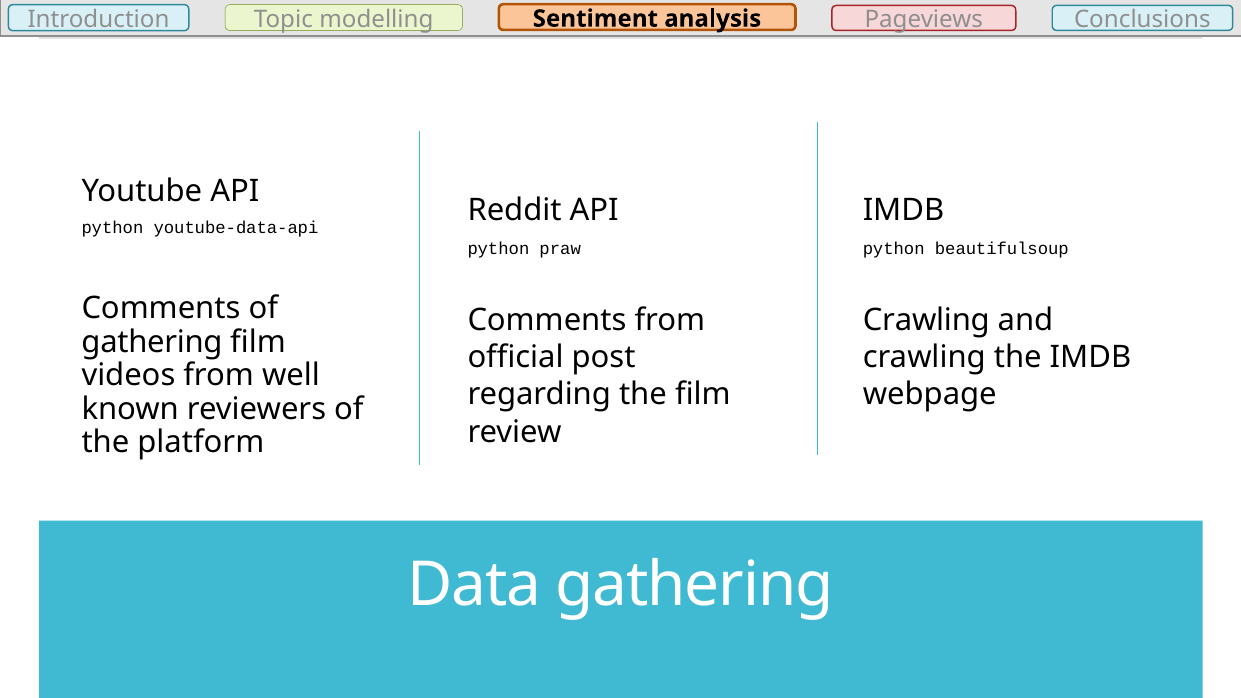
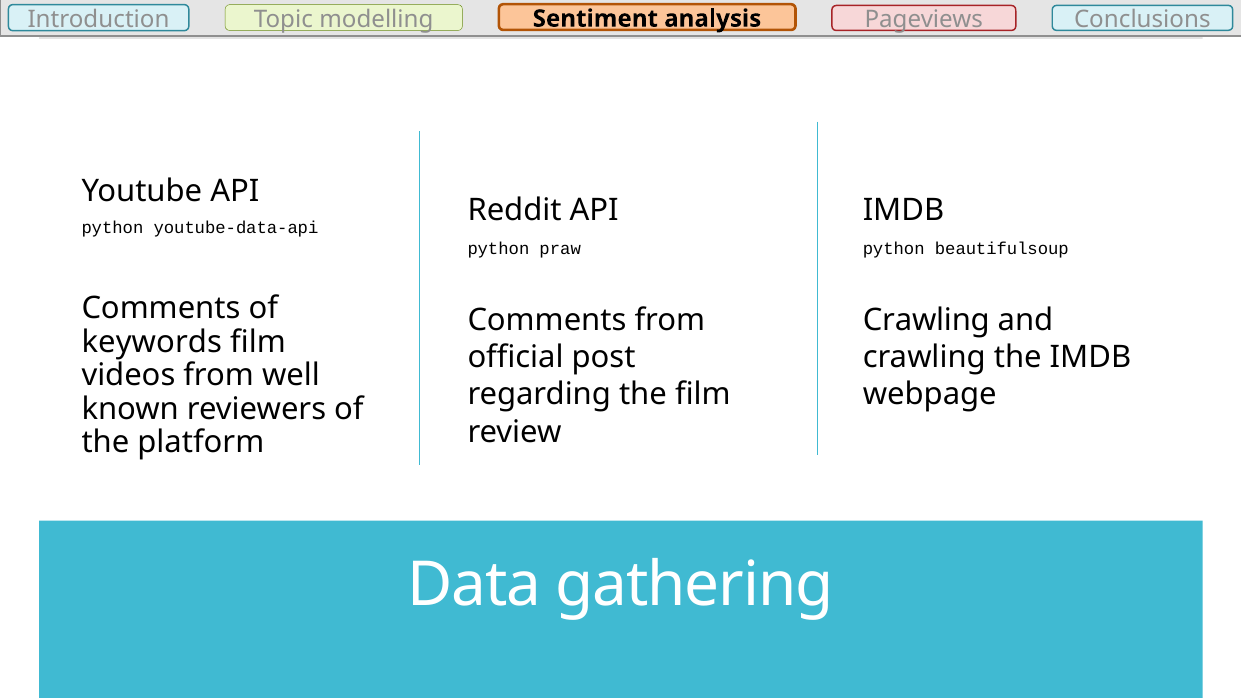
gathering: gathering -> keywords (152, 342)
